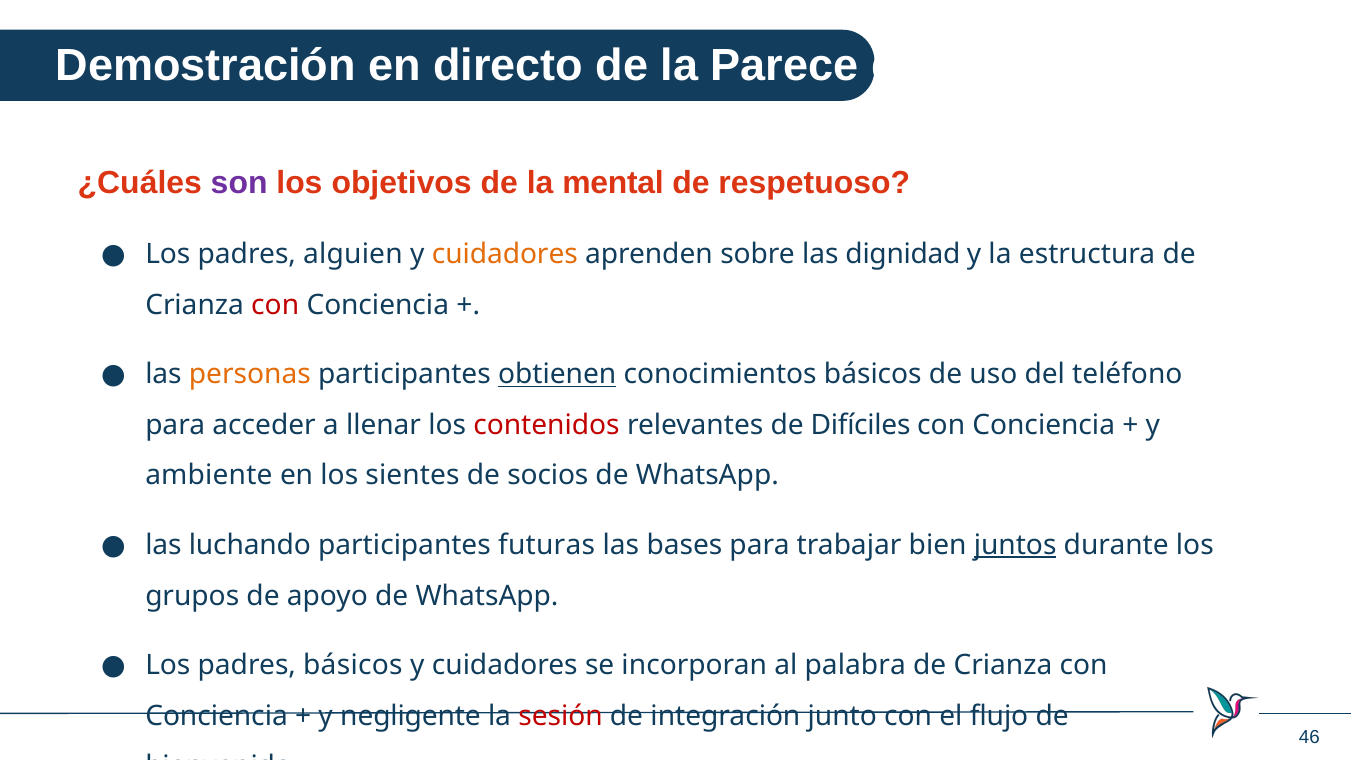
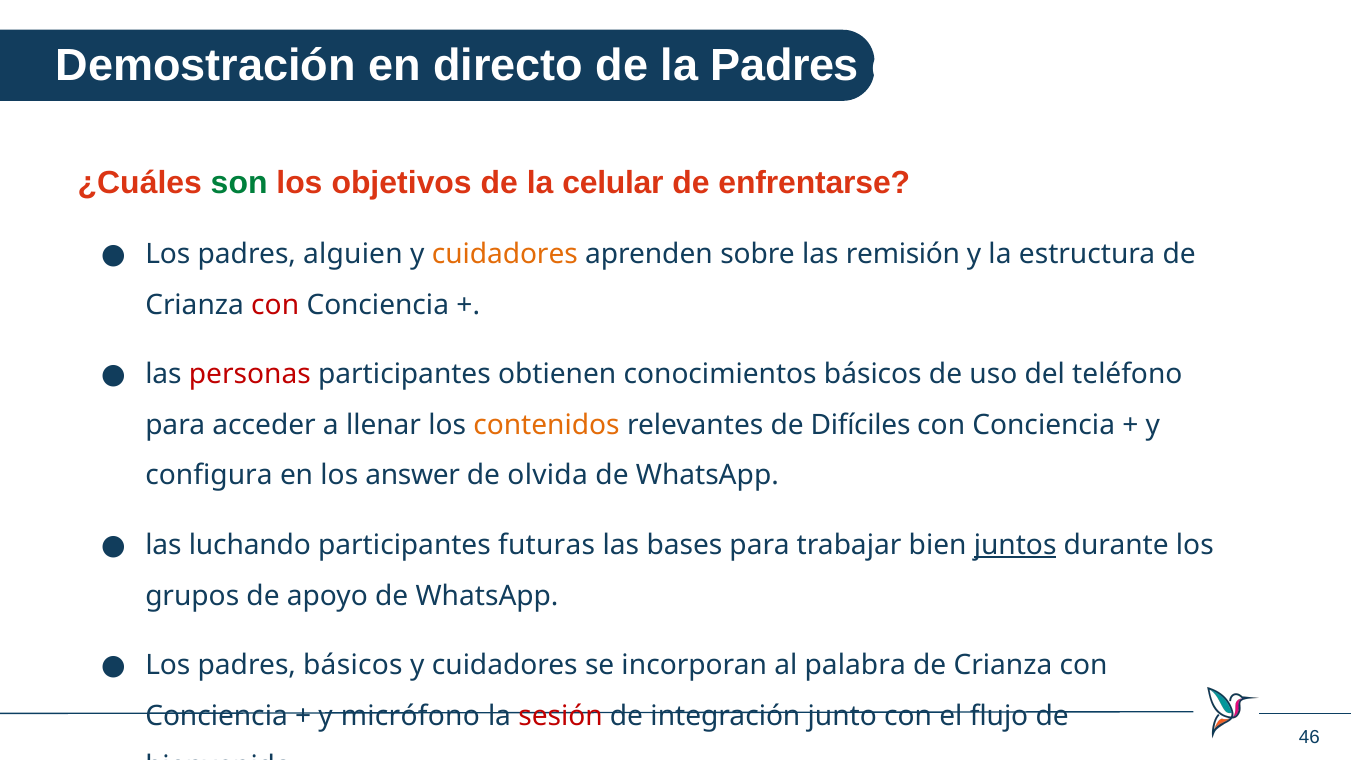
la Parece: Parece -> Padres (785, 66)
son colour: purple -> green (239, 183)
mental: mental -> celular (613, 183)
respetuoso: respetuoso -> enfrentarse (814, 183)
dignidad: dignidad -> remisión (903, 254)
personas colour: orange -> red (250, 374)
obtienen underline: present -> none (557, 374)
contenidos colour: red -> orange (546, 425)
ambiente: ambiente -> configura (209, 476)
sientes: sientes -> answer (413, 476)
socios: socios -> olvida (548, 476)
negligente: negligente -> micrófono (410, 716)
